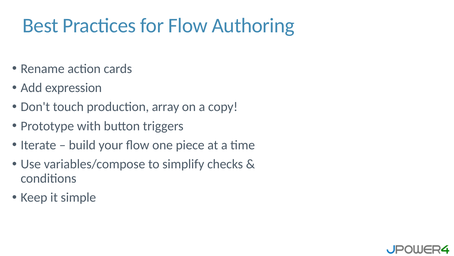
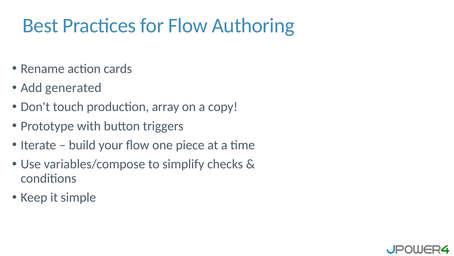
expression: expression -> generated (73, 88)
